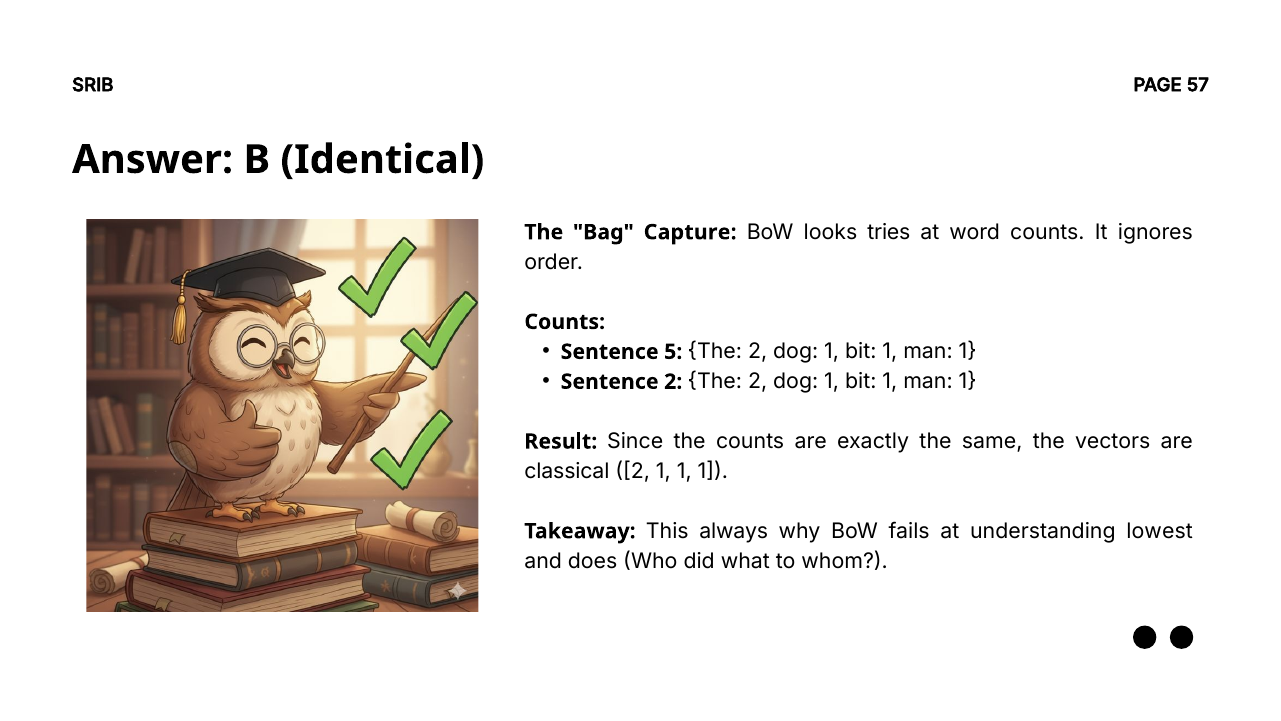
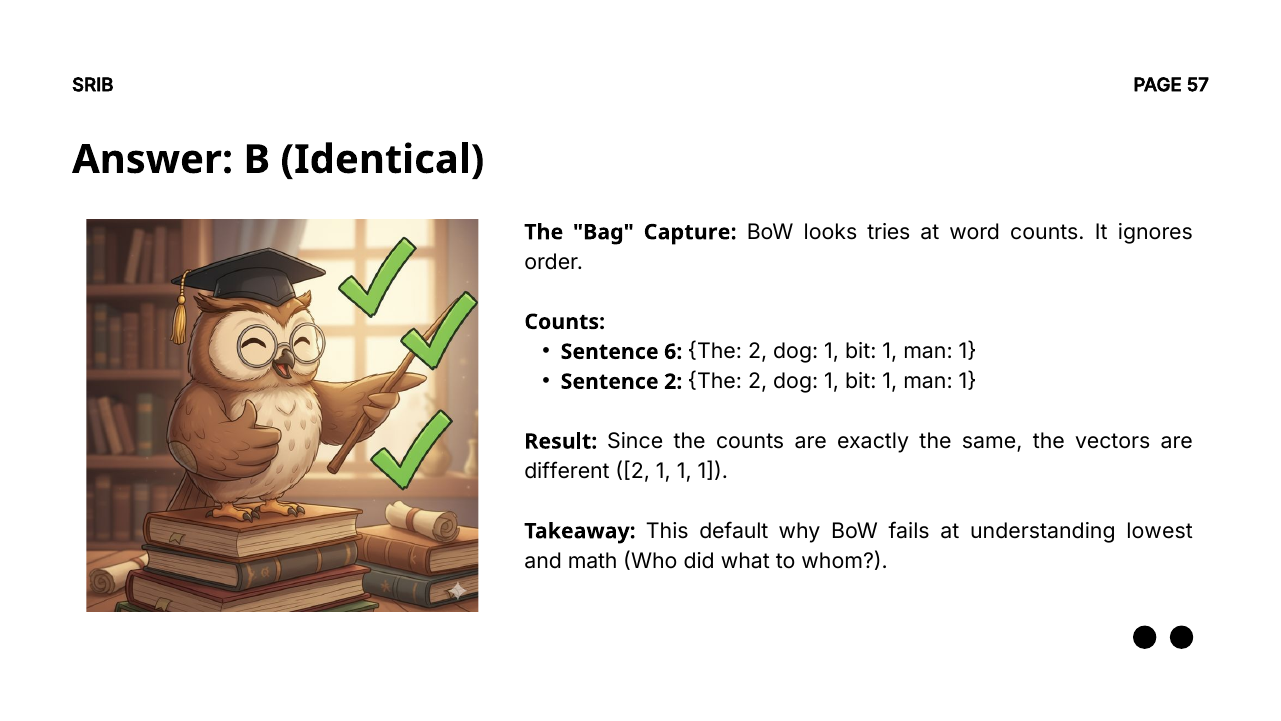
5: 5 -> 6 (673, 352)
classical: classical -> different (567, 471)
always: always -> default (734, 531)
does: does -> math (593, 561)
